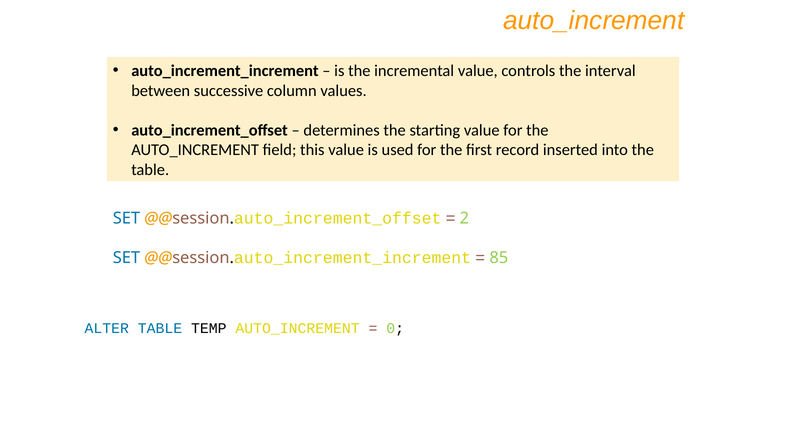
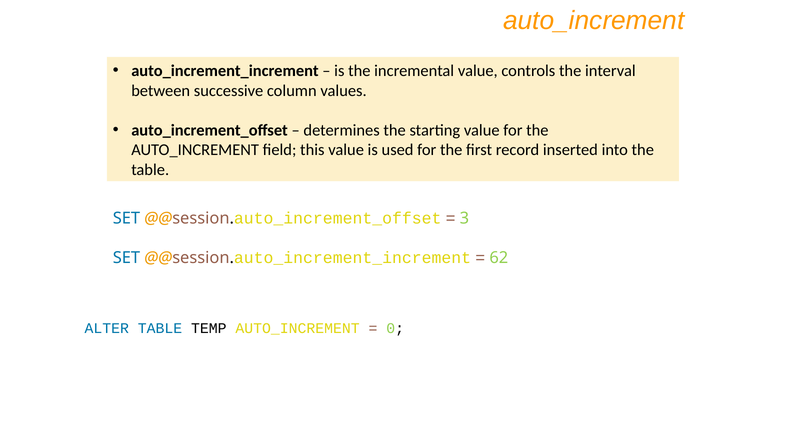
2: 2 -> 3 (464, 218)
85: 85 -> 62 (499, 258)
